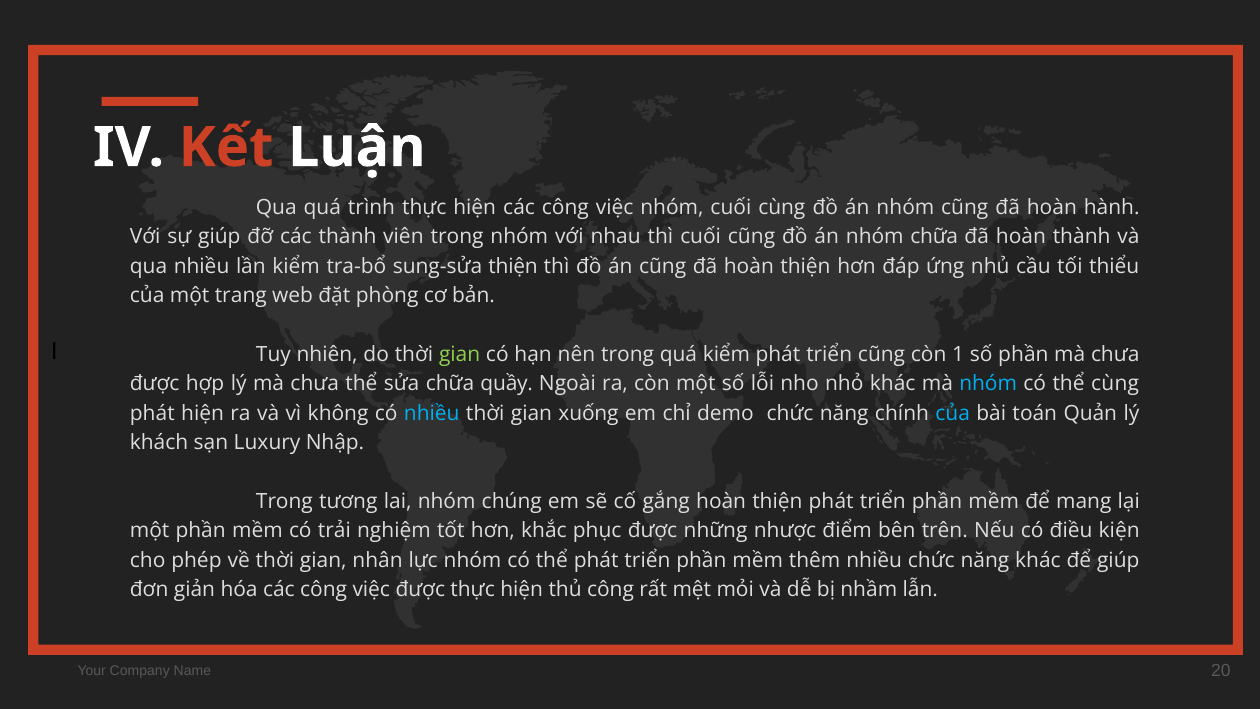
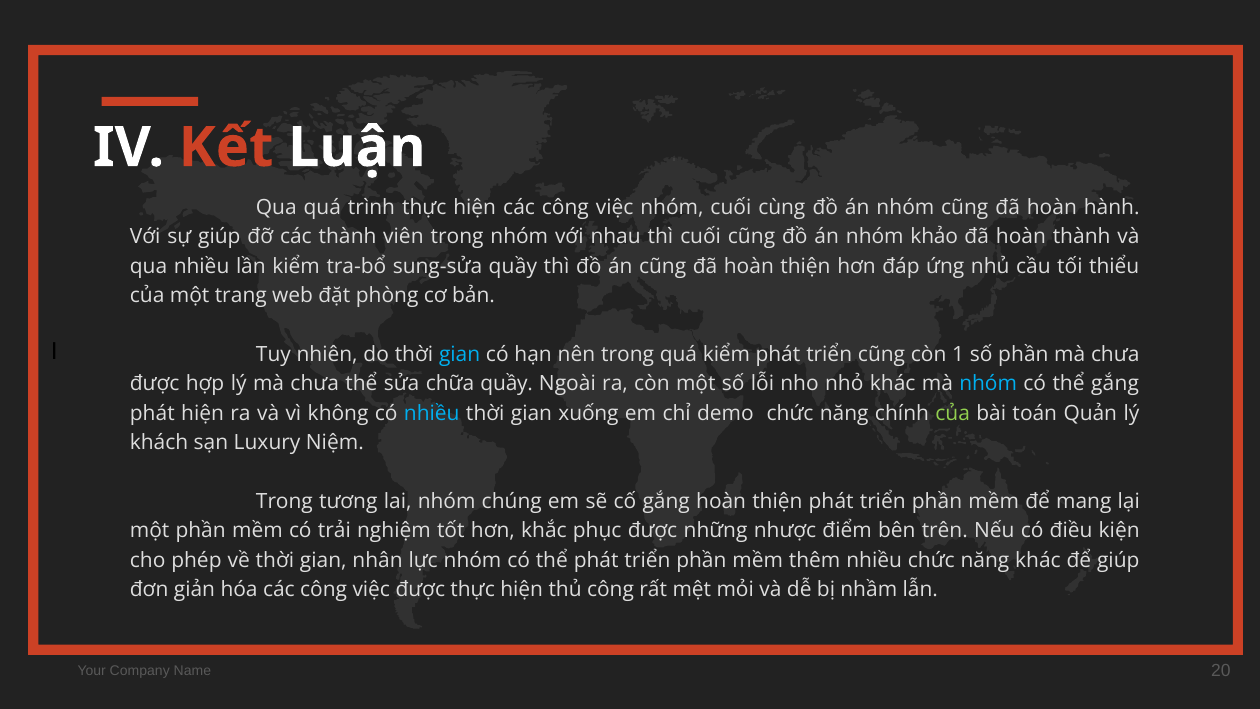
nhóm chữa: chữa -> khảo (934, 237)
sung-sửa thiện: thiện -> quầy (513, 266)
gian colour: light green -> light blue (460, 354)
thể cùng: cùng -> gắng (1115, 384)
của colour: light blue -> light green (953, 413)
Nhập: Nhập -> Niệm (335, 443)
